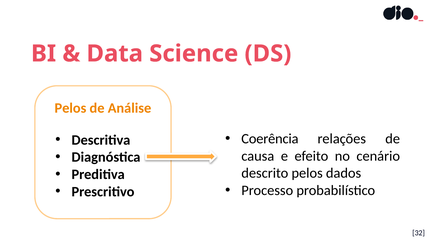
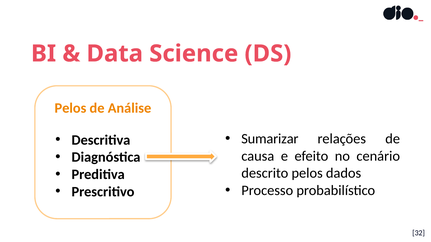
Coerência: Coerência -> Sumarizar (270, 139)
